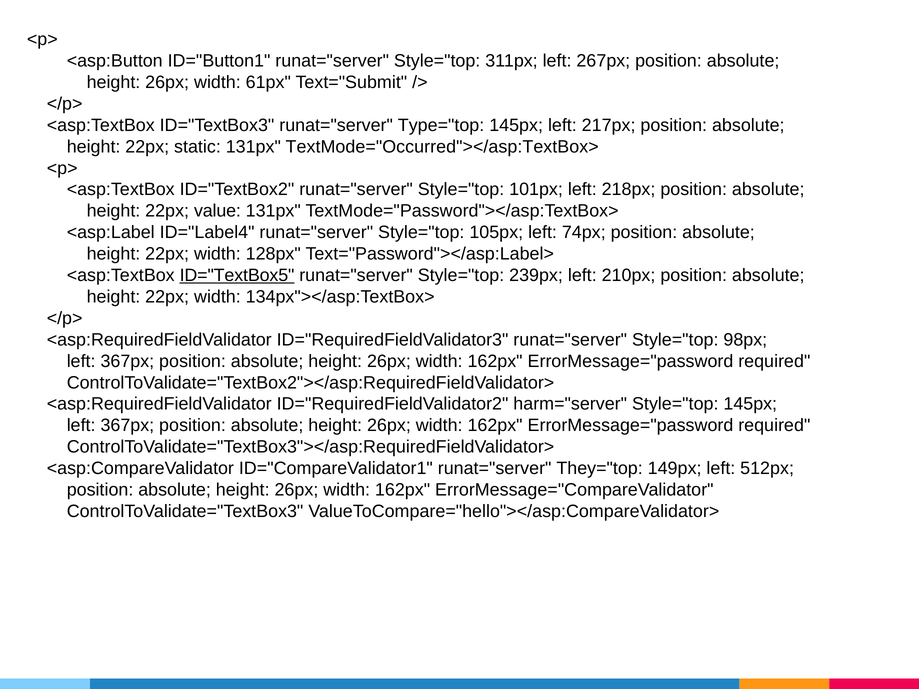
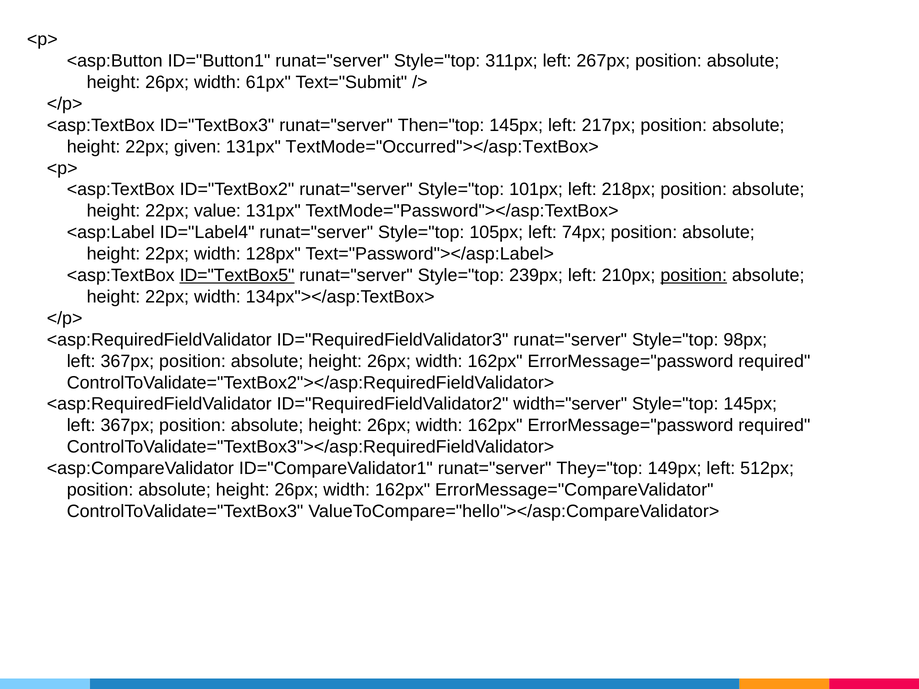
Type="top: Type="top -> Then="top (441, 125)
static: static -> given (198, 147)
position underline: none -> present (694, 275)
harm="server: harm="server -> width="server (570, 404)
